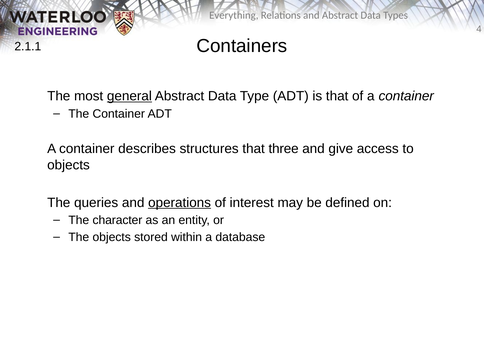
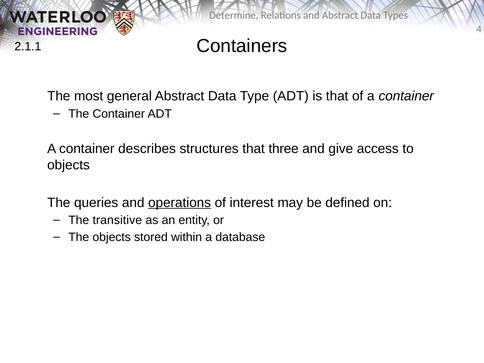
Everything: Everything -> Determine (234, 15)
general underline: present -> none (129, 96)
character: character -> transitive (117, 220)
